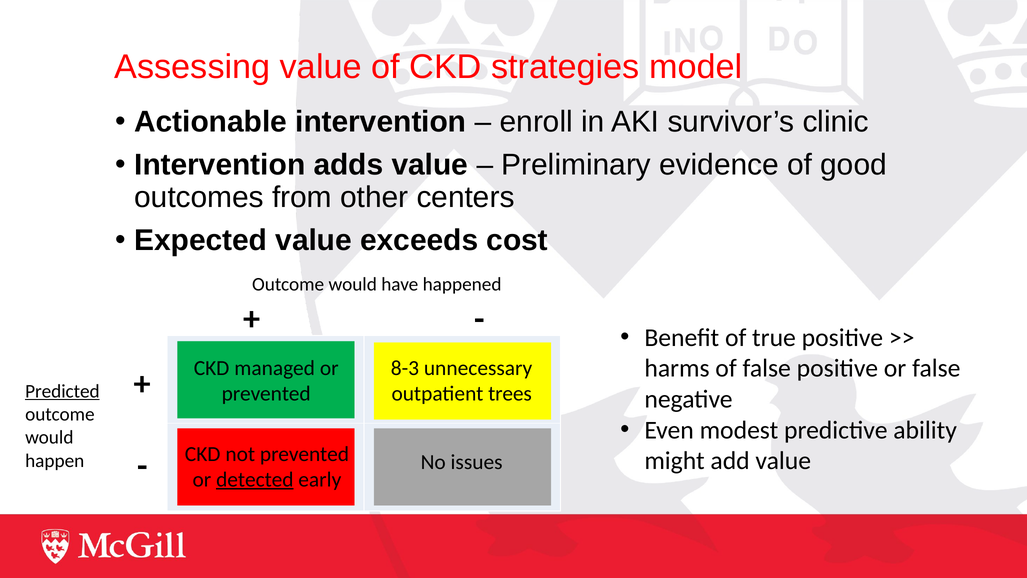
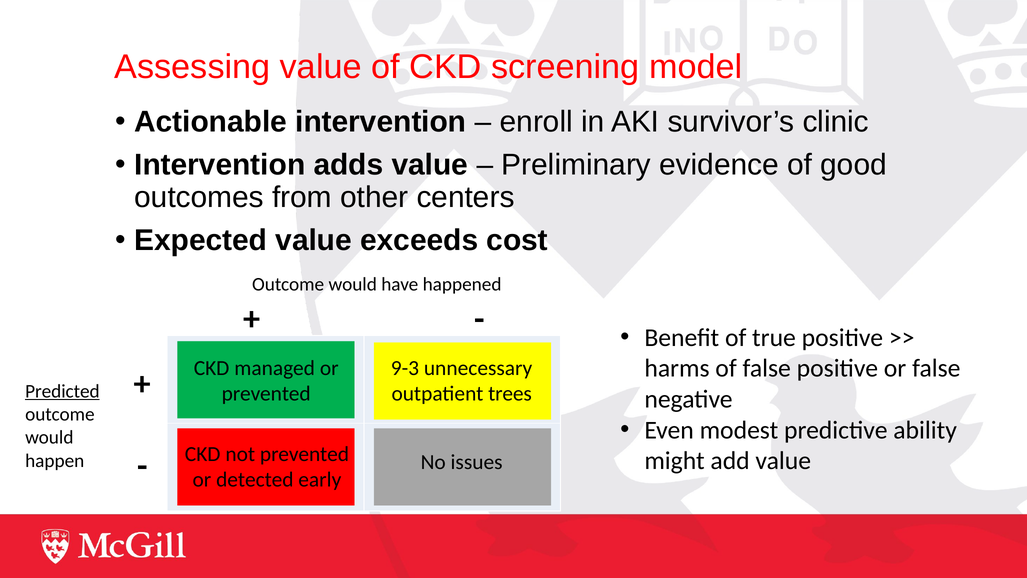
strategies: strategies -> screening (565, 67)
8-3: 8-3 -> 9-3 (405, 368)
detected underline: present -> none (255, 479)
